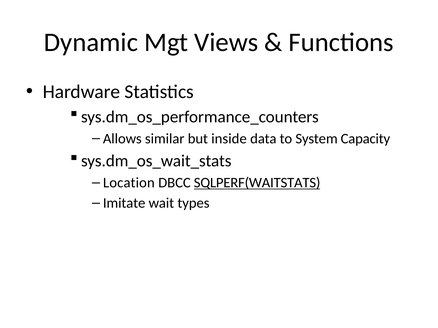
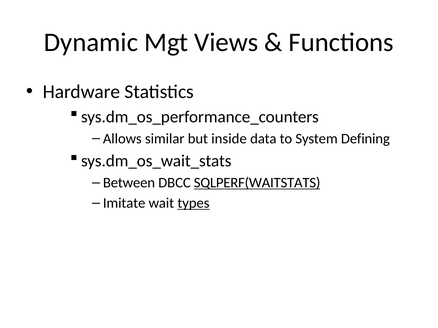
Capacity: Capacity -> Defining (365, 139)
Location: Location -> Between (129, 183)
types underline: none -> present (193, 203)
